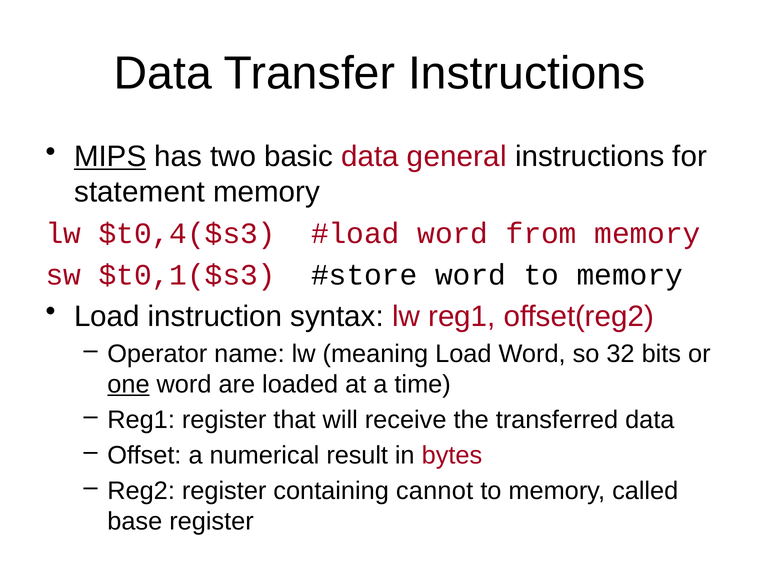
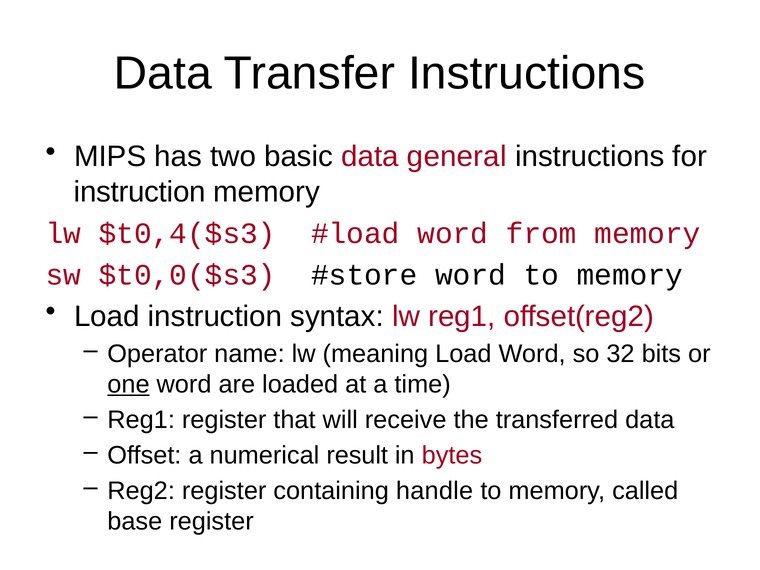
MIPS underline: present -> none (110, 157)
statement: statement -> instruction (140, 192)
$t0,1($s3: $t0,1($s3 -> $t0,0($s3 (187, 275)
cannot: cannot -> handle (435, 491)
